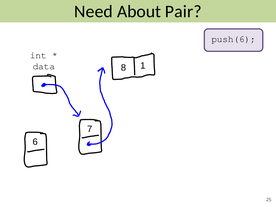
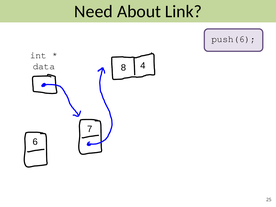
Pair: Pair -> Link (183, 12)
1: 1 -> 4 (143, 66)
